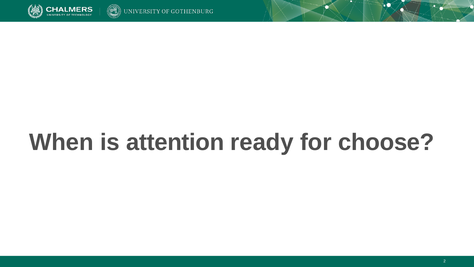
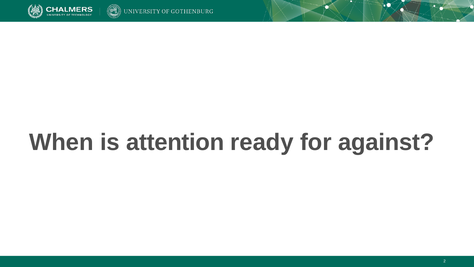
choose: choose -> against (386, 142)
